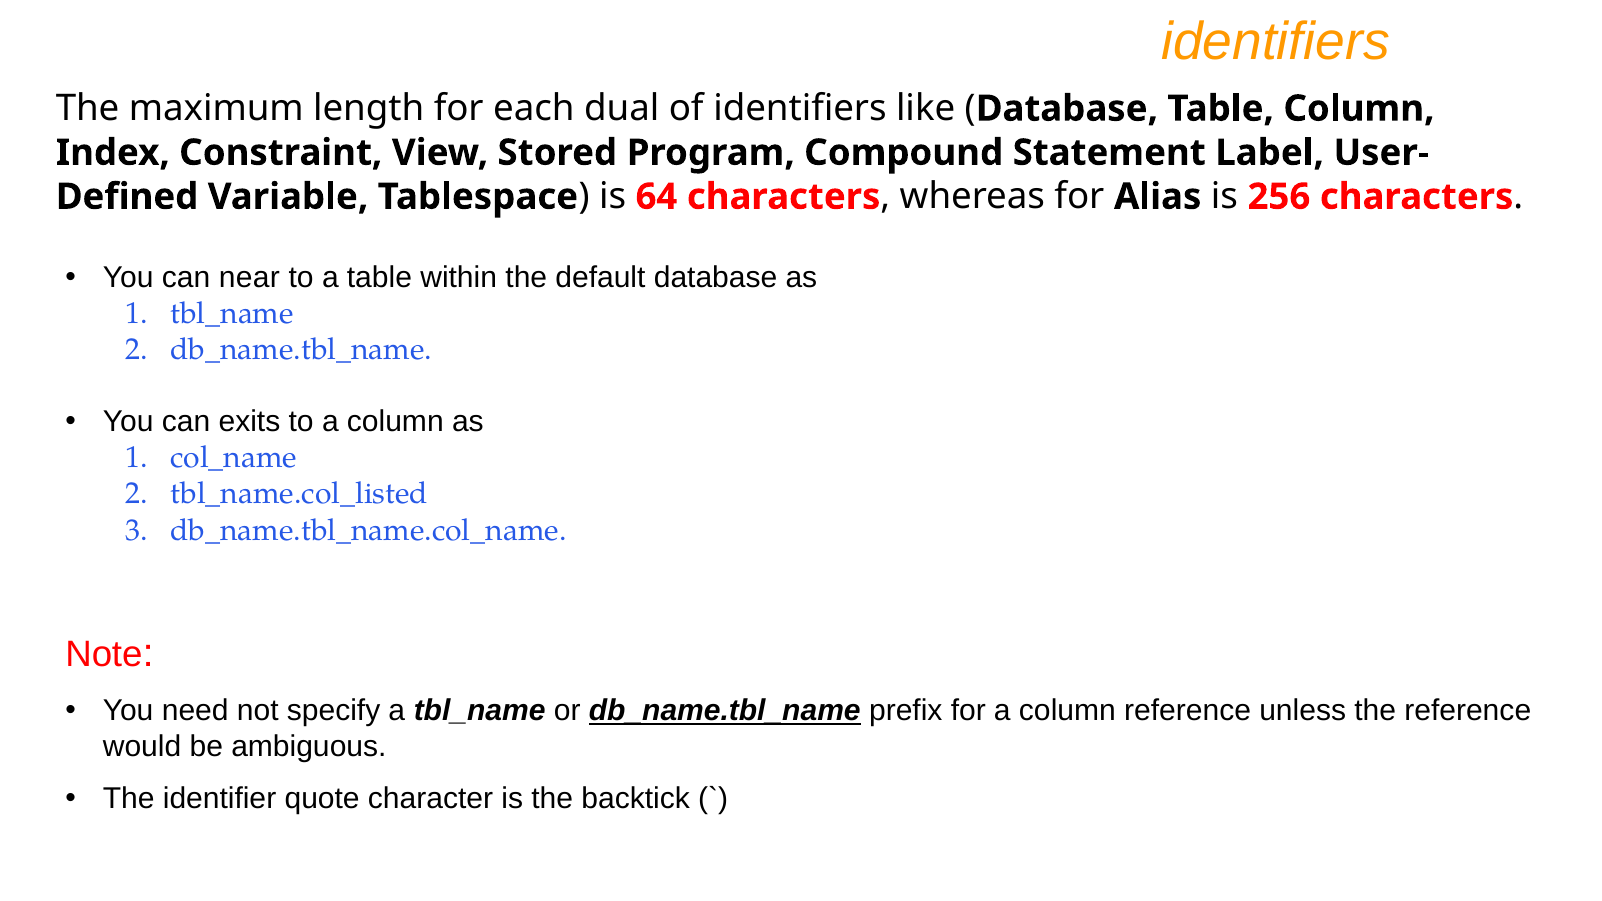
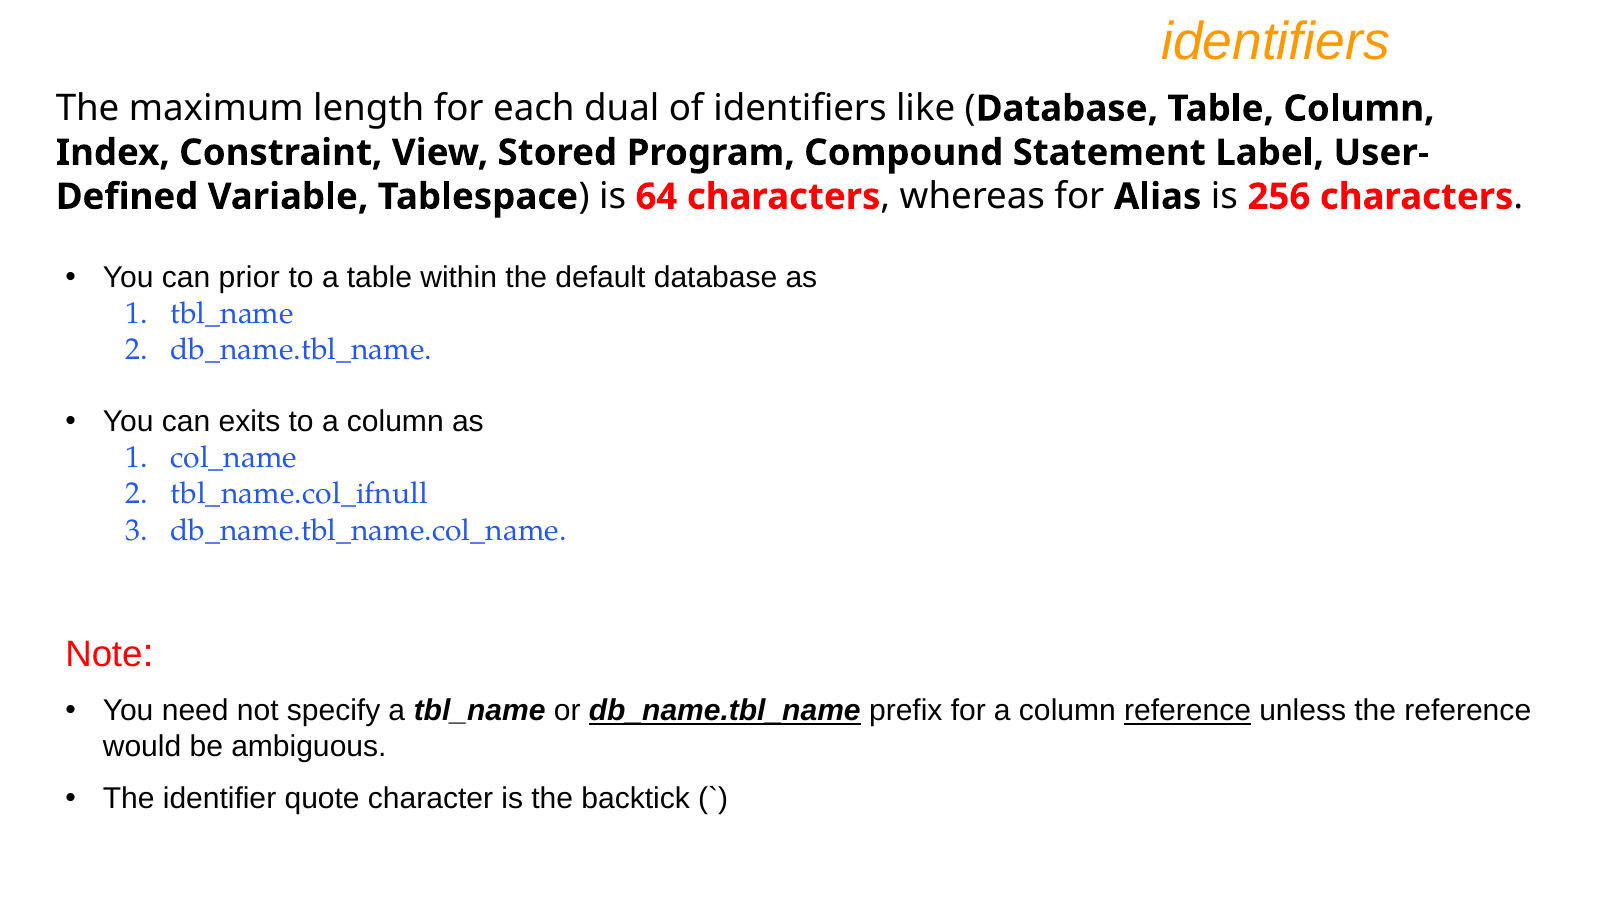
near: near -> prior (249, 278)
tbl_name.col_listed: tbl_name.col_listed -> tbl_name.col_ifnull (299, 494)
reference underline: none -> present (1188, 711)
